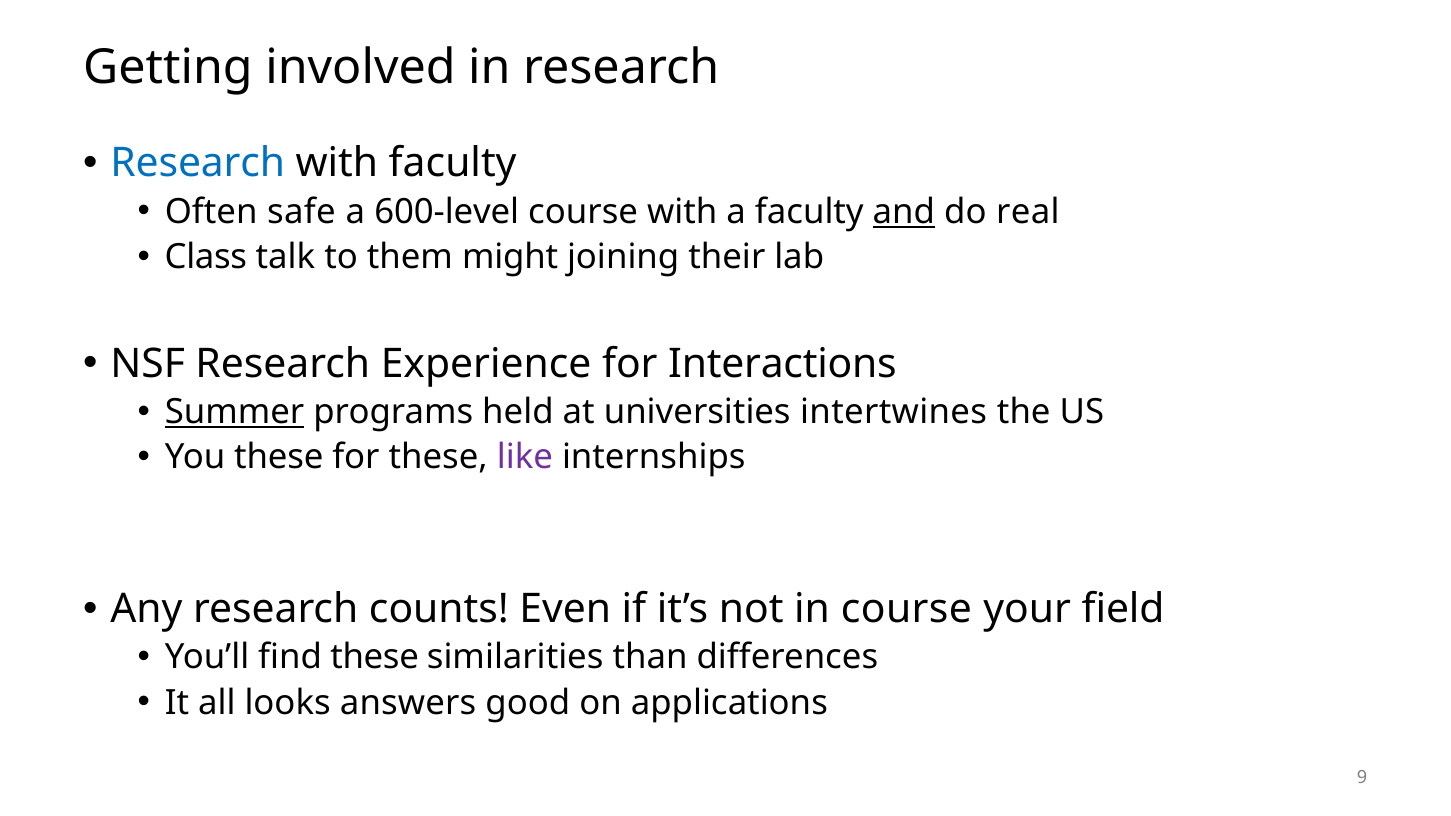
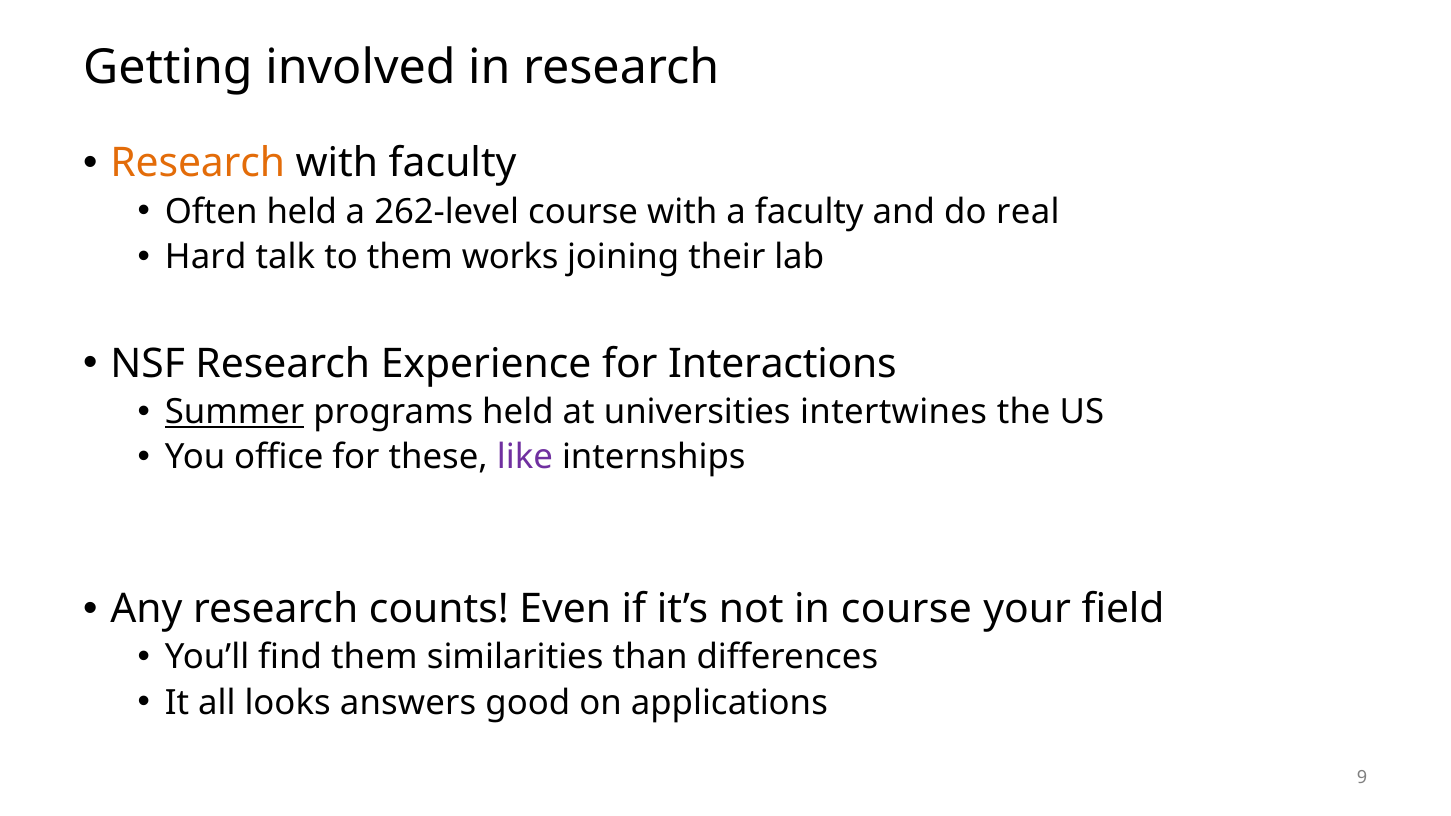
Research colour: blue -> orange (198, 163)
Often safe: safe -> held (302, 212)
600-level: 600-level -> 262-level (447, 212)
and underline: present -> none (904, 212)
Class: Class -> Hard (206, 257)
might: might -> works (510, 257)
You these: these -> office (279, 457)
find these: these -> them (374, 658)
